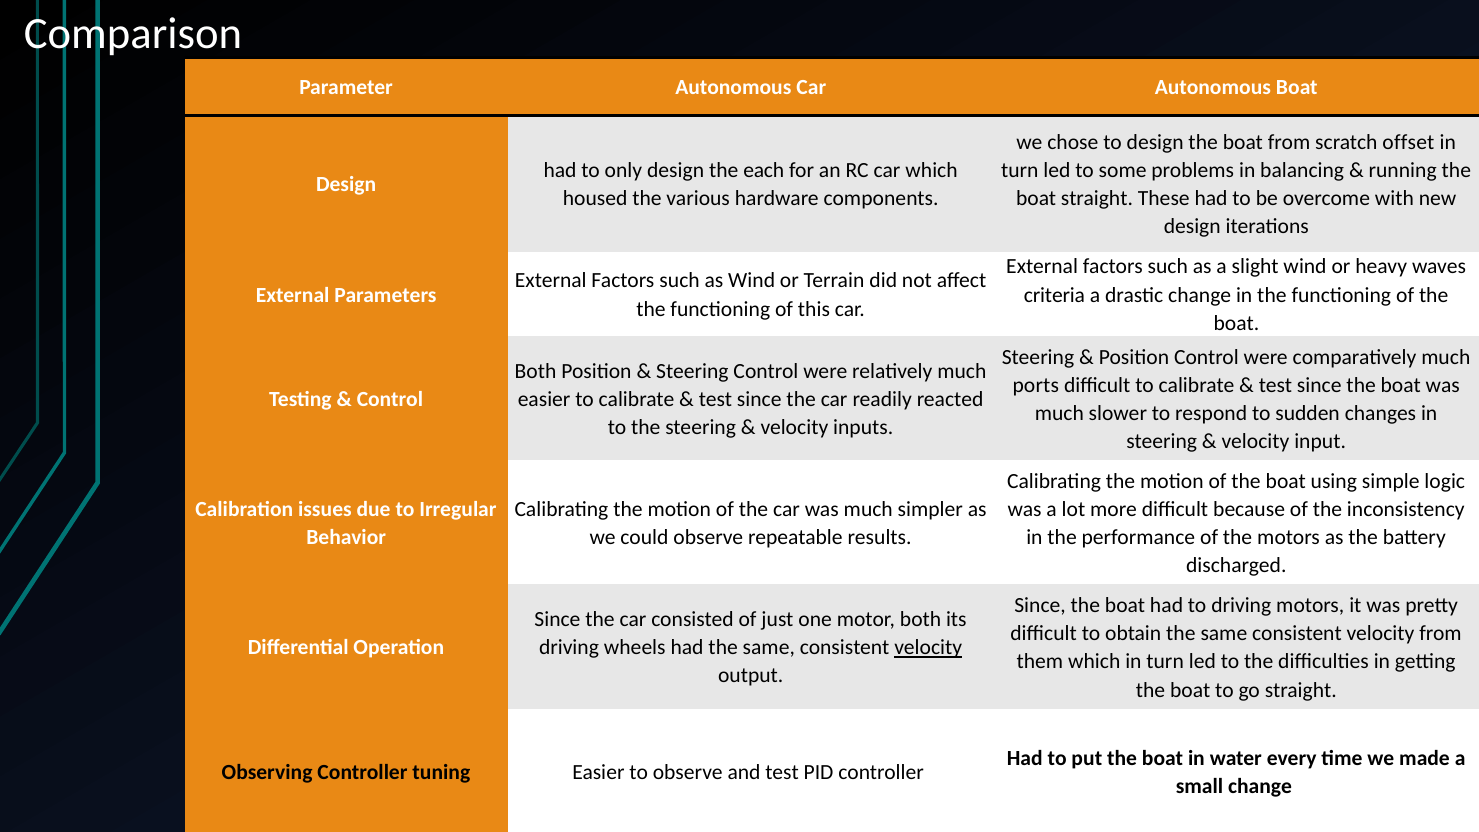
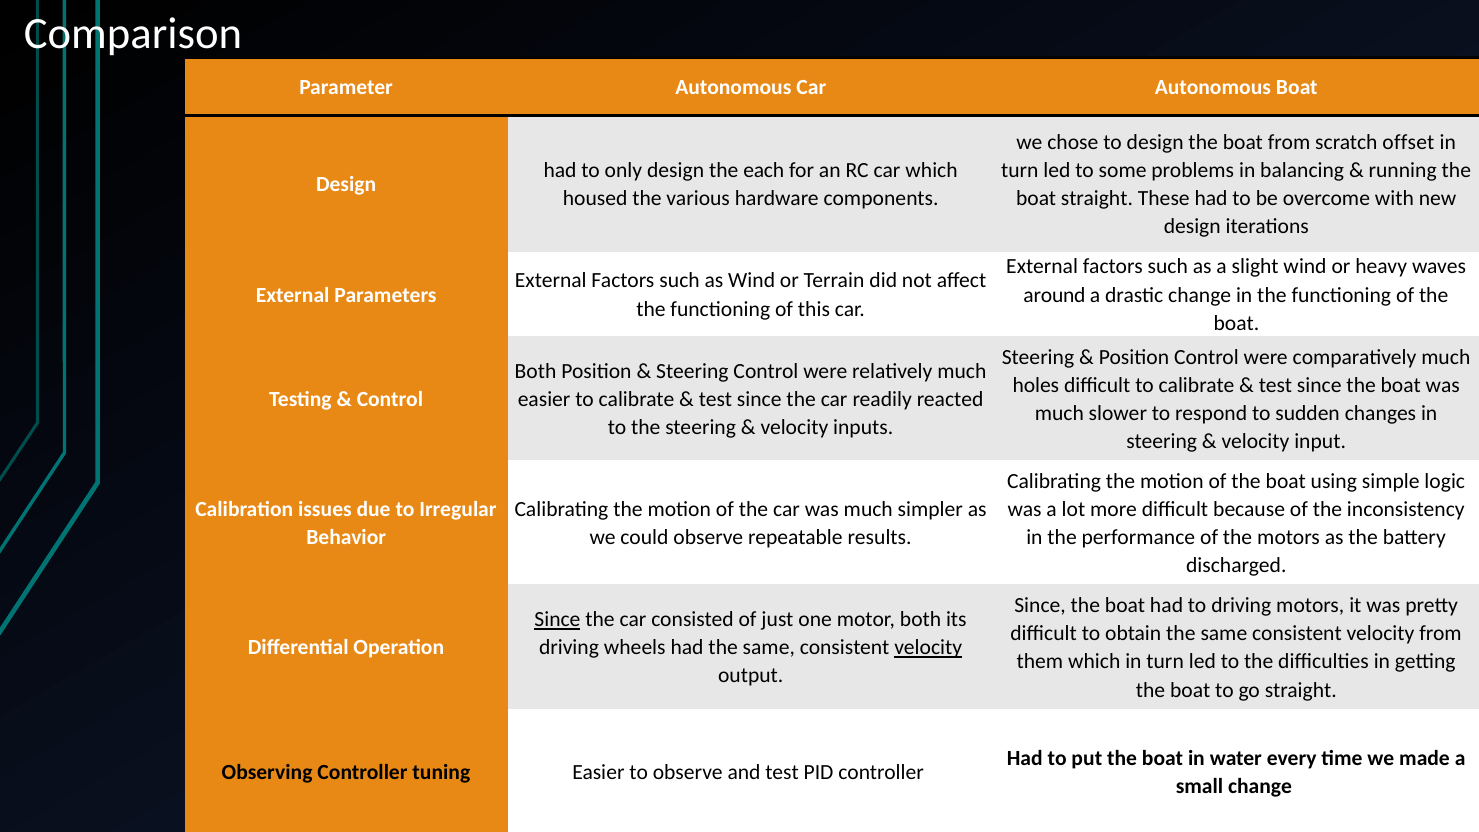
criteria: criteria -> around (1055, 295)
ports: ports -> holes (1036, 385)
Since underline: none -> present (557, 620)
